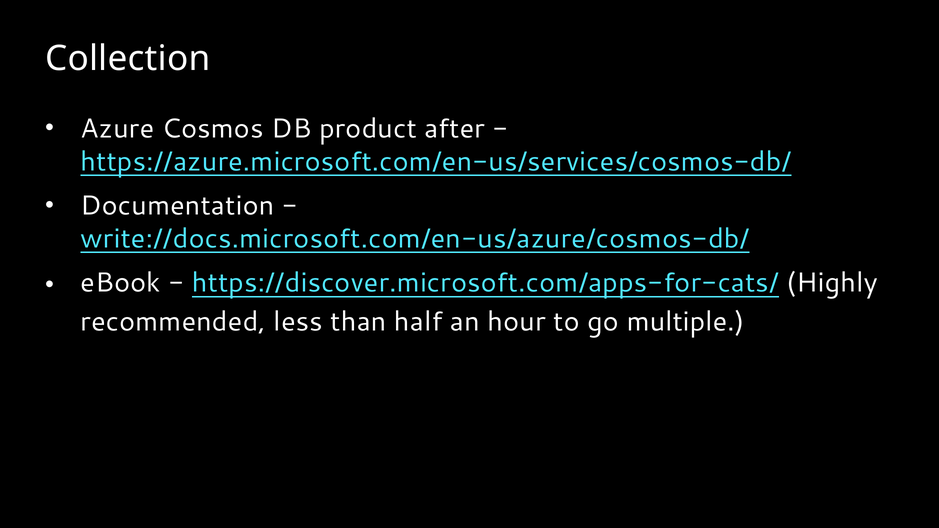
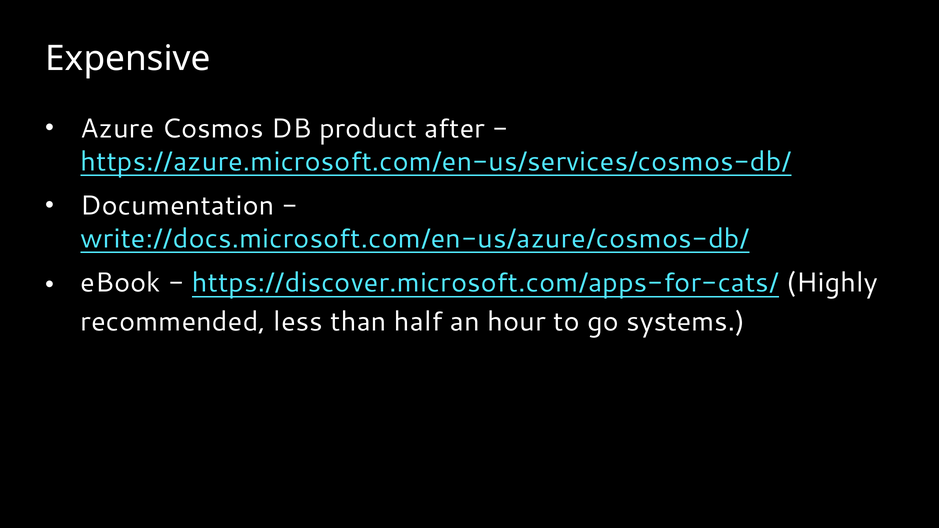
Collection: Collection -> Expensive (128, 59)
multiple: multiple -> systems (686, 322)
